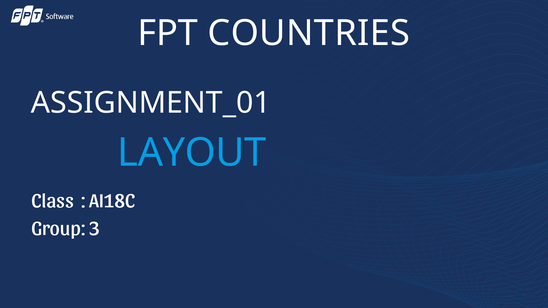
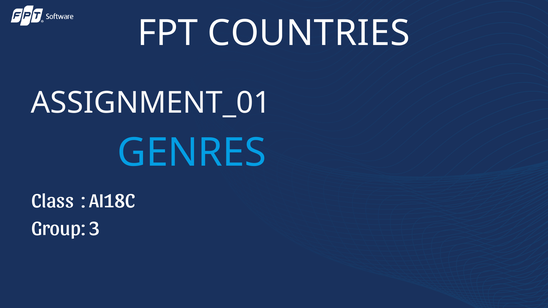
LAYOUT: LAYOUT -> GENRES (192, 153)
